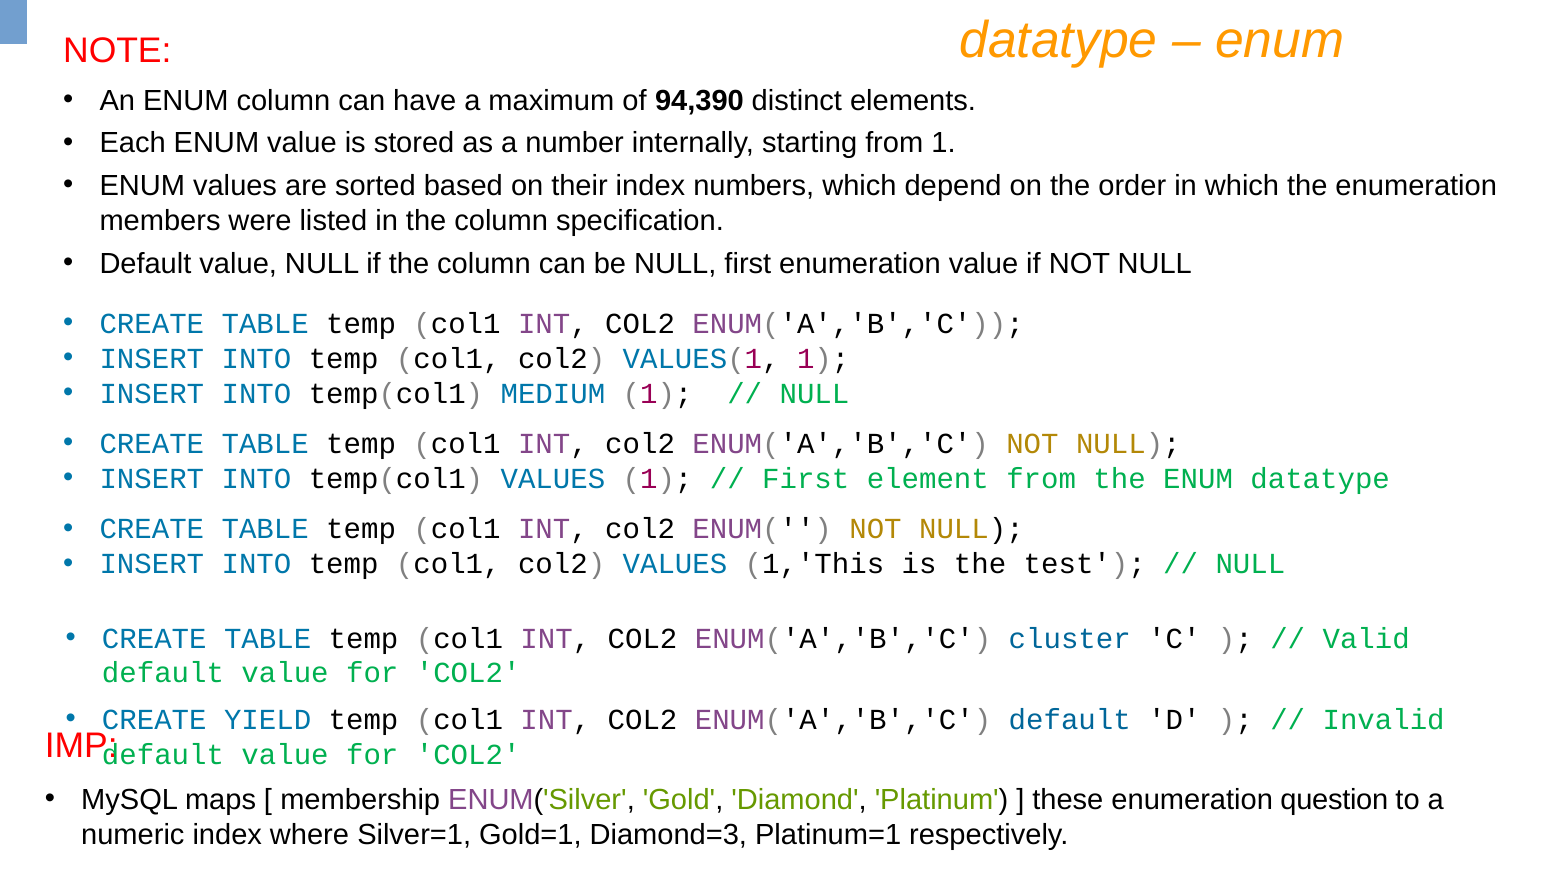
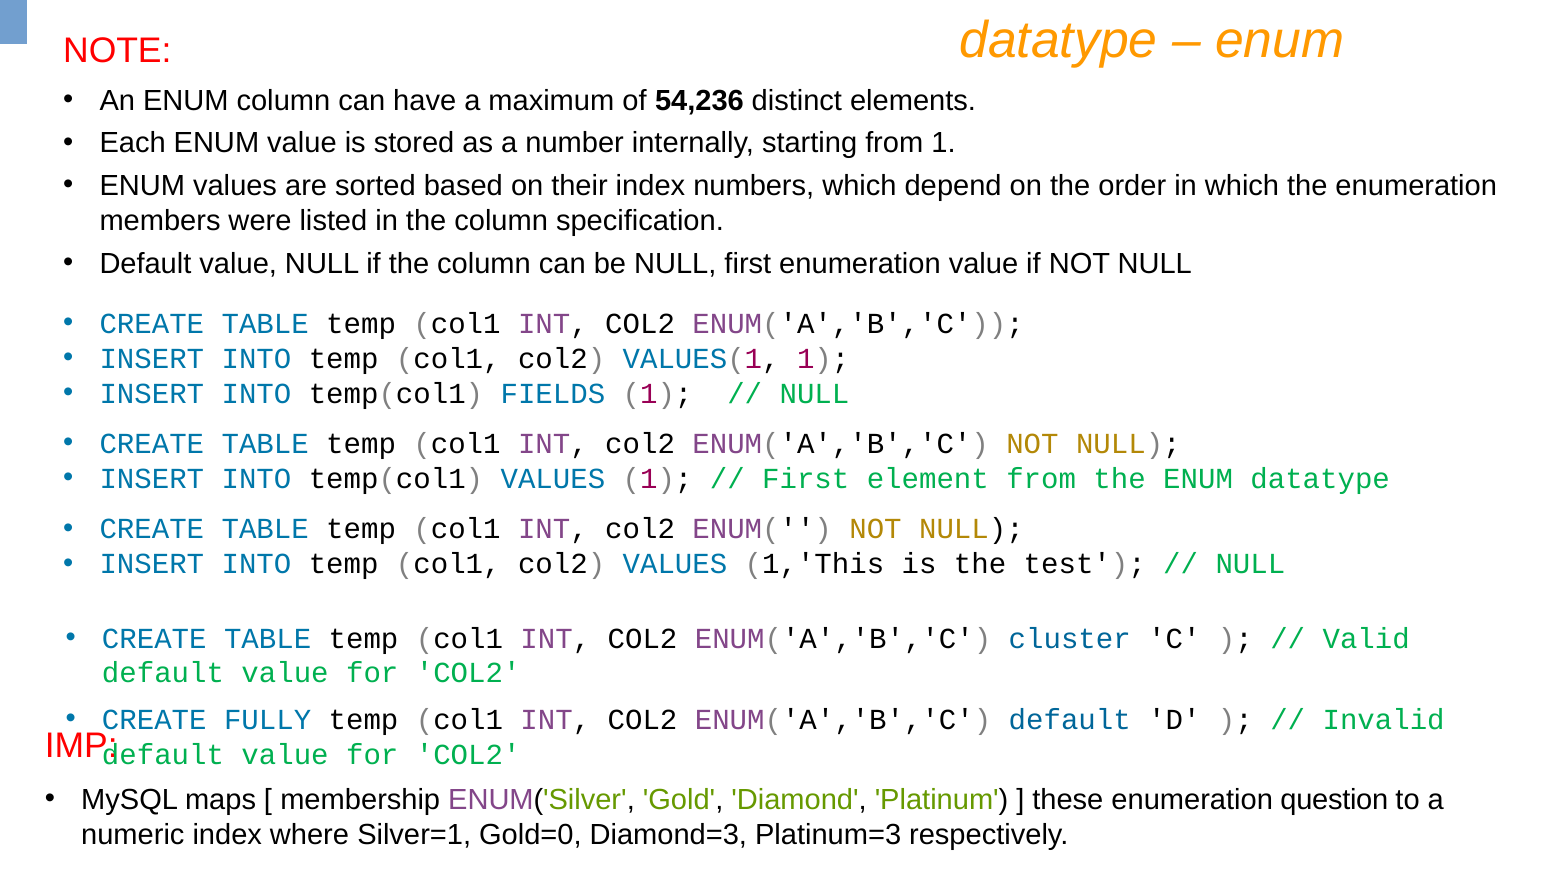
94,390: 94,390 -> 54,236 (699, 101)
MEDIUM: MEDIUM -> FIELDS (553, 394)
YIELD: YIELD -> FULLY (268, 720)
Gold=1: Gold=1 -> Gold=0 (530, 834)
Platinum=1: Platinum=1 -> Platinum=3 (828, 834)
